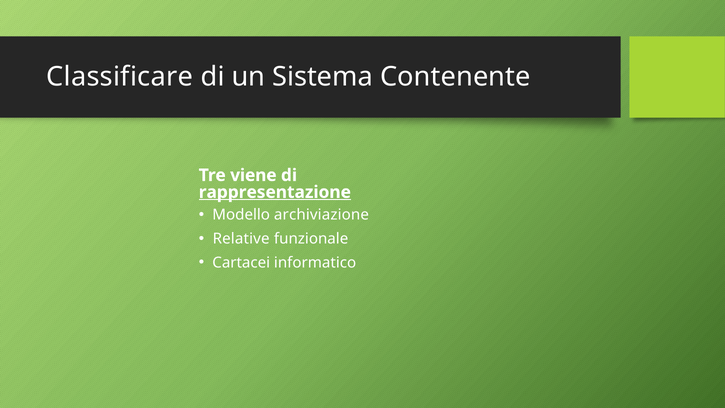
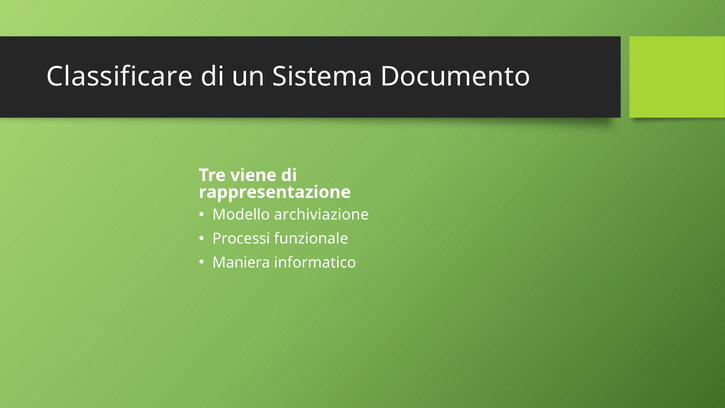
Contenente: Contenente -> Documento (455, 77)
rappresentazione underline: present -> none (275, 192)
Relative: Relative -> Processi (241, 239)
Cartacei: Cartacei -> Maniera (241, 262)
